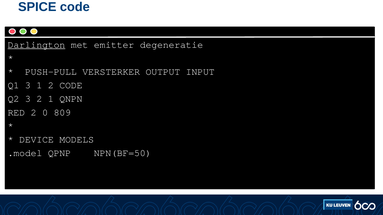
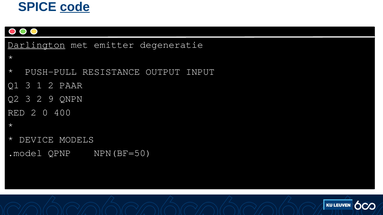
code underline: none -> present (75, 7)
VERSTERKER: VERSTERKER -> RESISTANCE (111, 72)
2 CODE: CODE -> PAAR (71, 85)
2 1: 1 -> 9 (51, 99)
809: 809 -> 400 (62, 113)
